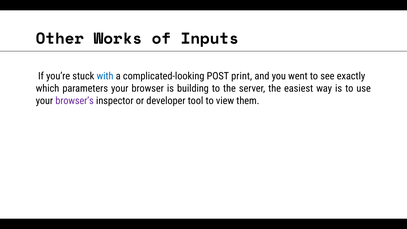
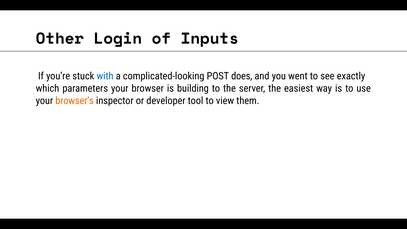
Works: Works -> Login (118, 39)
print: print -> does (242, 76)
browser’s colour: purple -> orange (75, 101)
